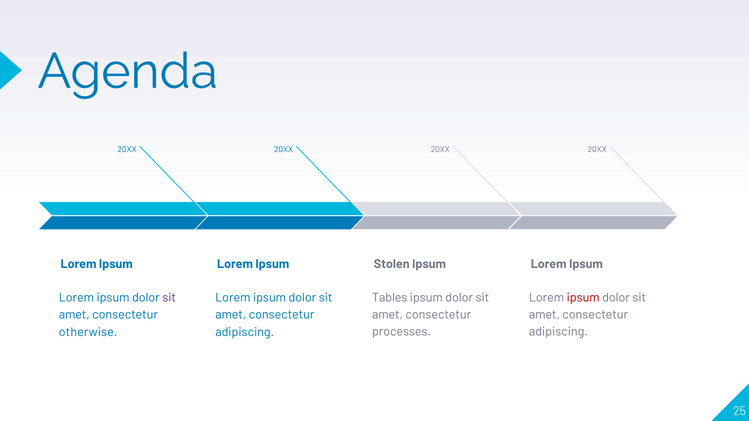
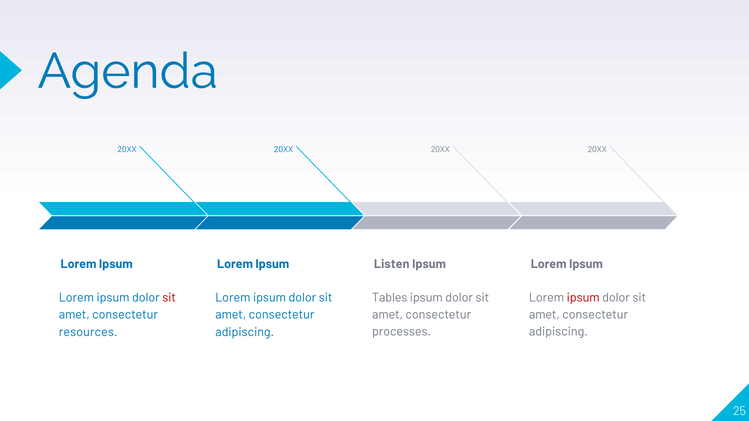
Stolen: Stolen -> Listen (392, 264)
sit colour: purple -> red (169, 298)
otherwise: otherwise -> resources (88, 332)
